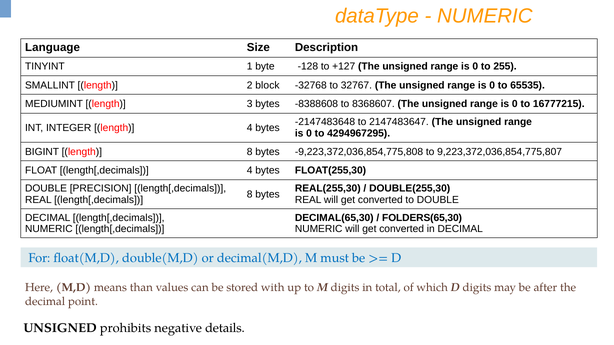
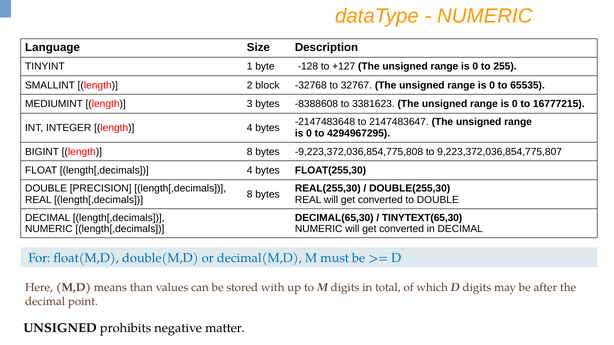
8368607: 8368607 -> 3381623 (373, 104)
FOLDERS(65,30: FOLDERS(65,30 -> TINYTEXT(65,30 (422, 218)
details: details -> matter (225, 328)
